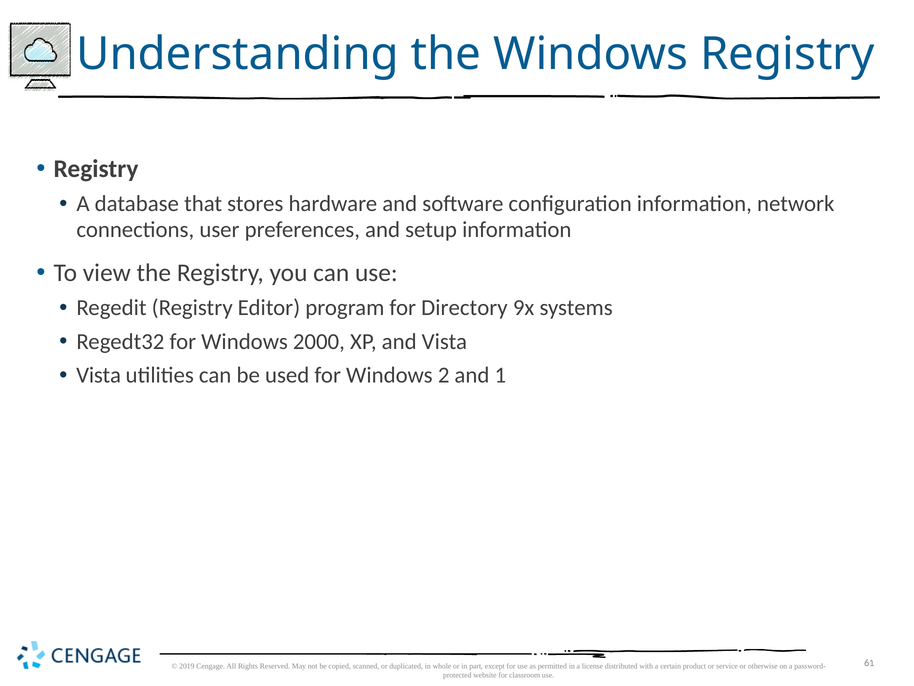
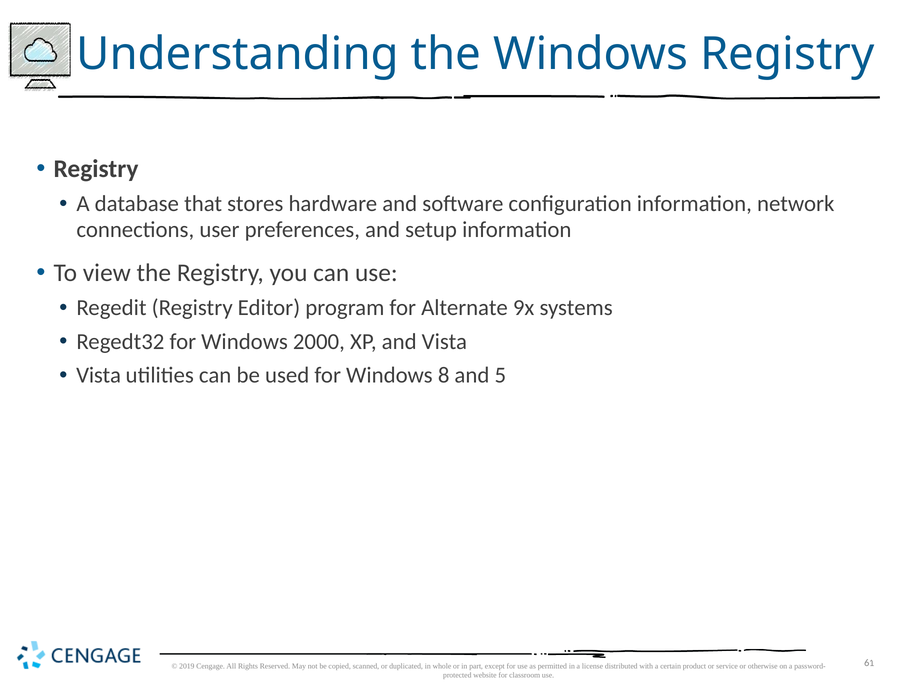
Directory: Directory -> Alternate (464, 308)
2: 2 -> 8 (444, 375)
1: 1 -> 5 (500, 375)
